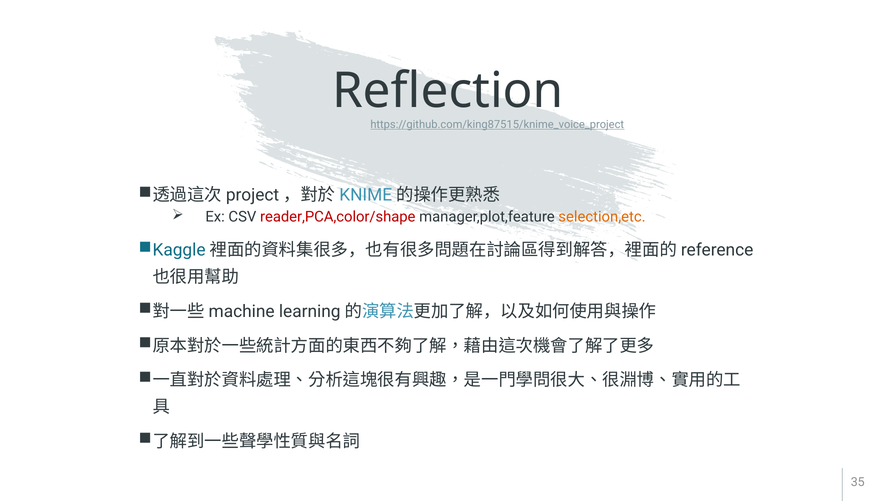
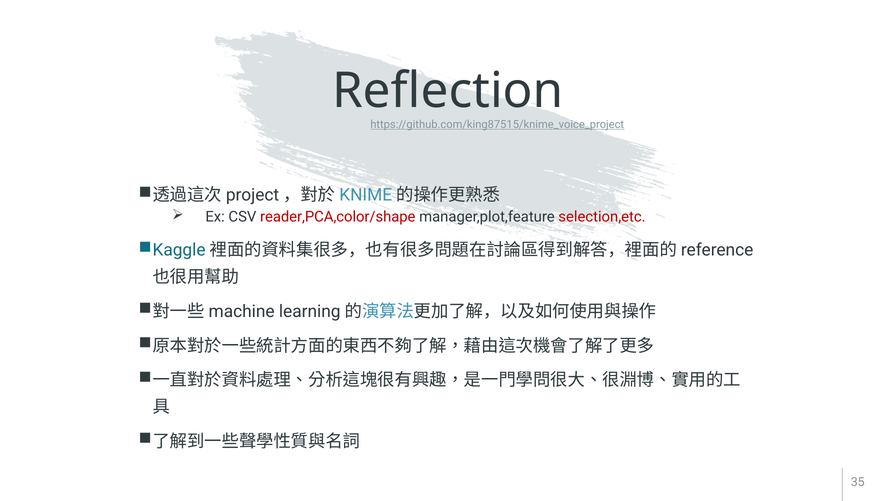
selection,etc colour: orange -> red (602, 217)
